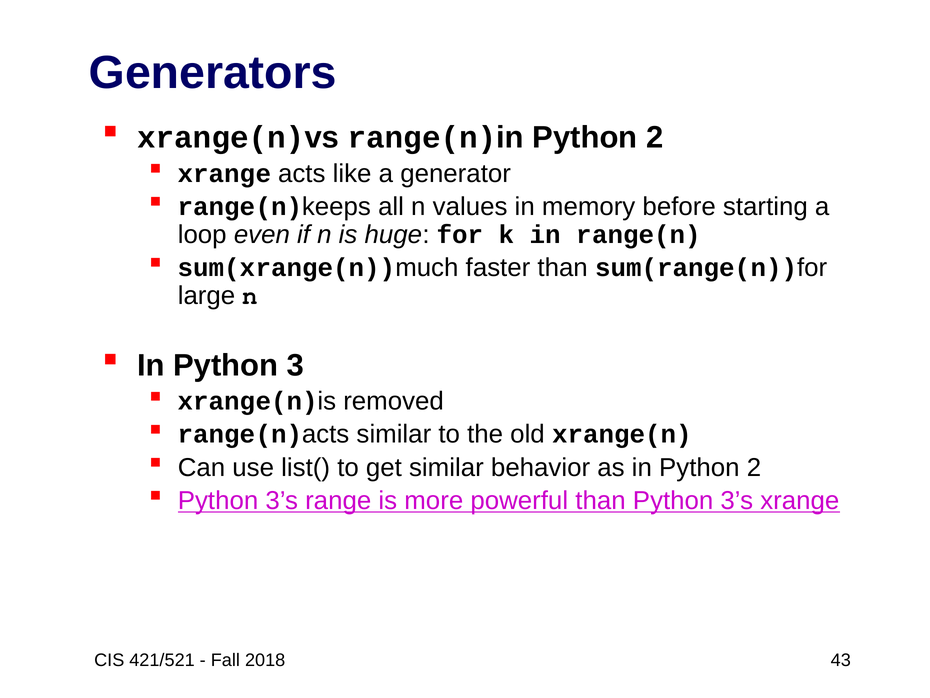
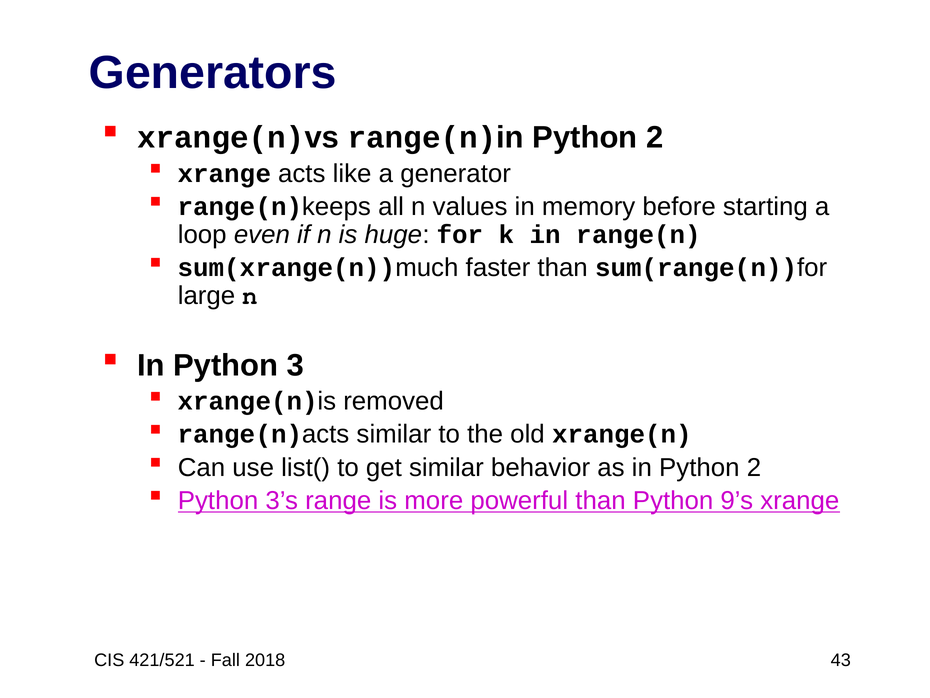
than Python 3’s: 3’s -> 9’s (737, 500)
